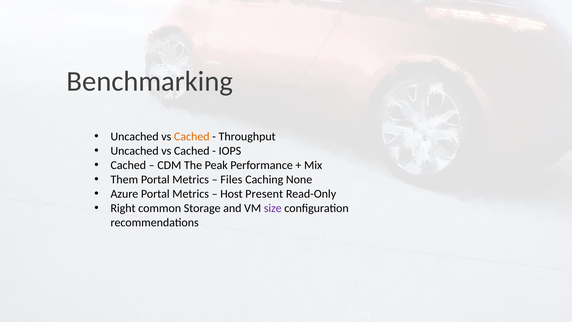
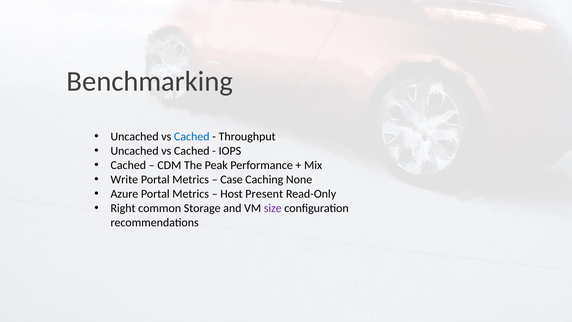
Cached colour: orange -> blue (192, 137)
Them: Them -> Write (124, 180)
Files: Files -> Case (232, 180)
